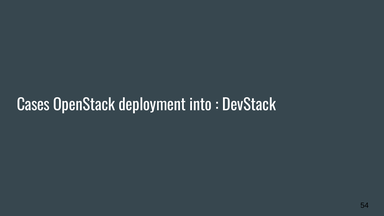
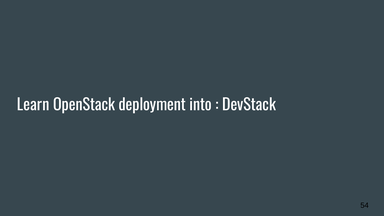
Cases: Cases -> Learn (33, 105)
